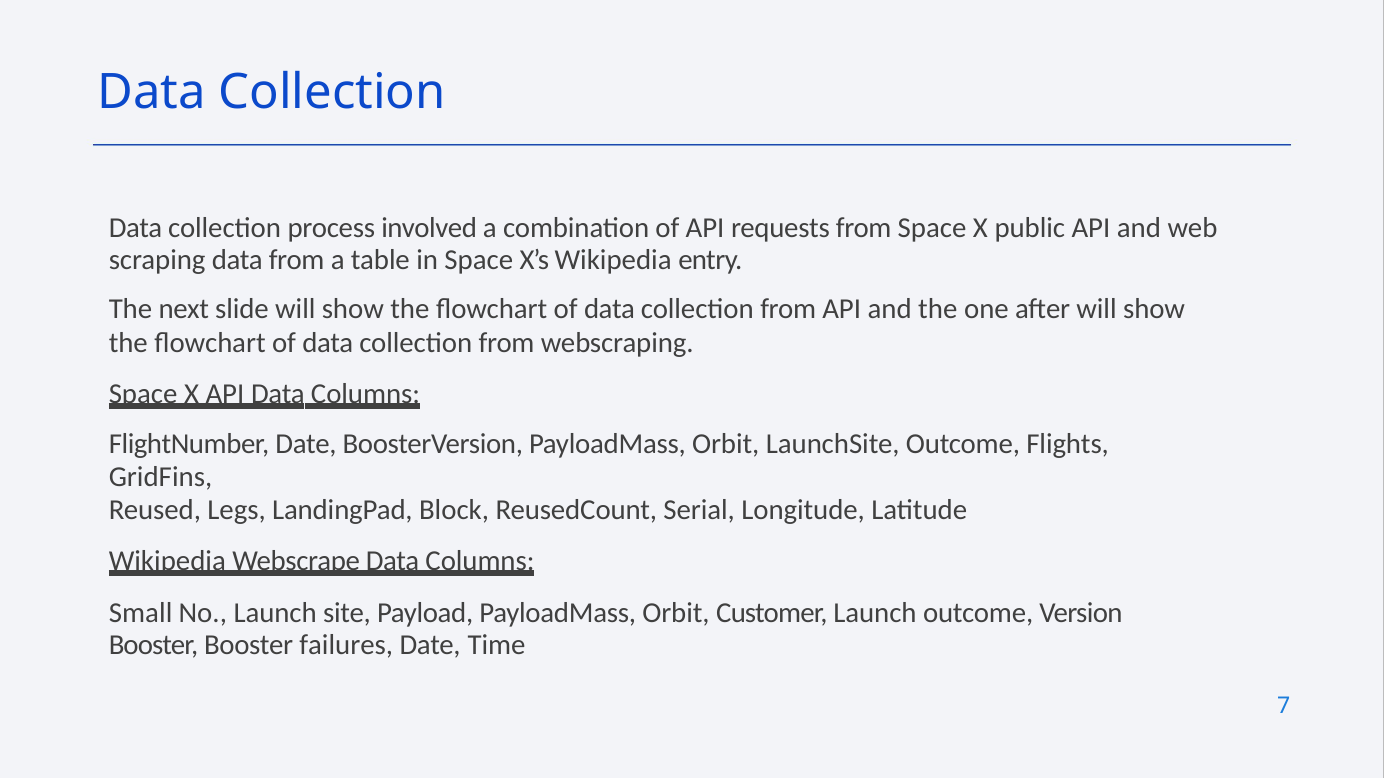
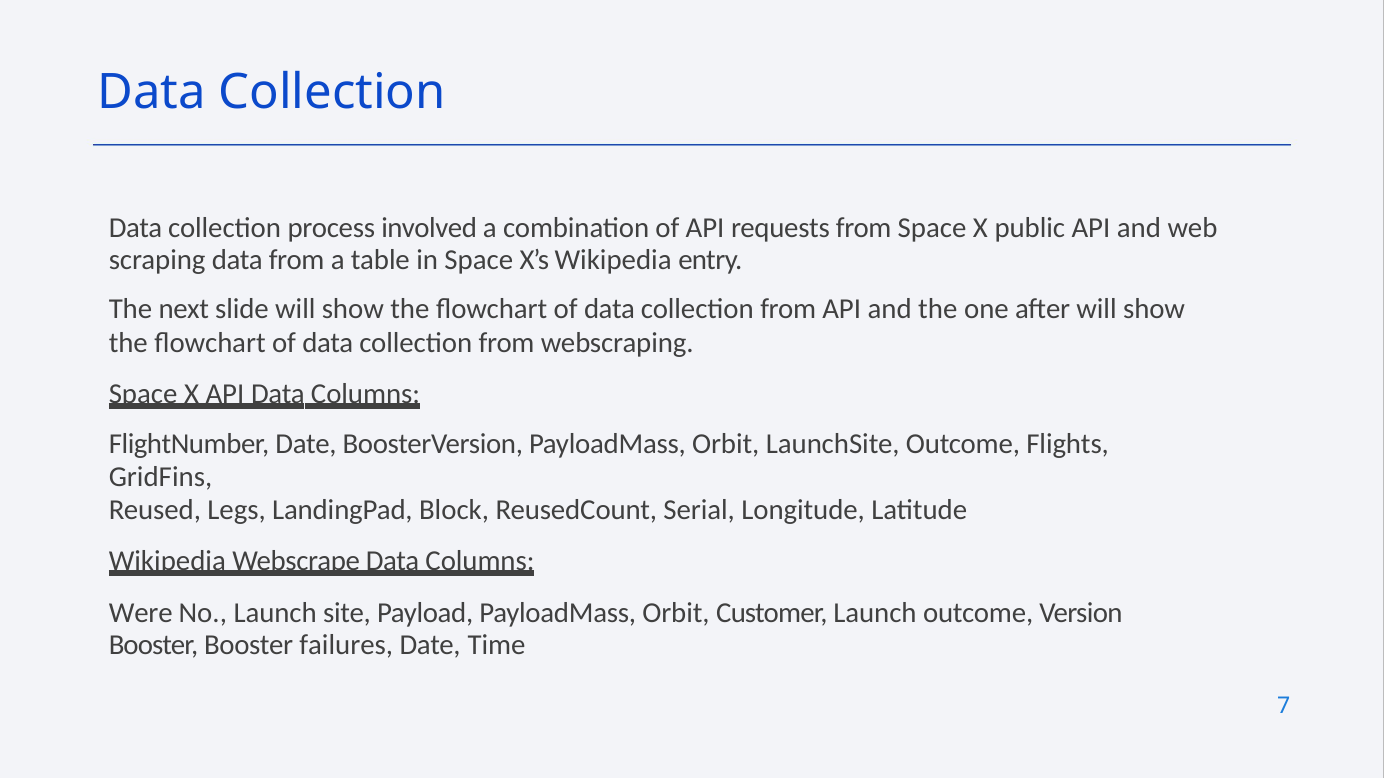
Small: Small -> Were (141, 614)
